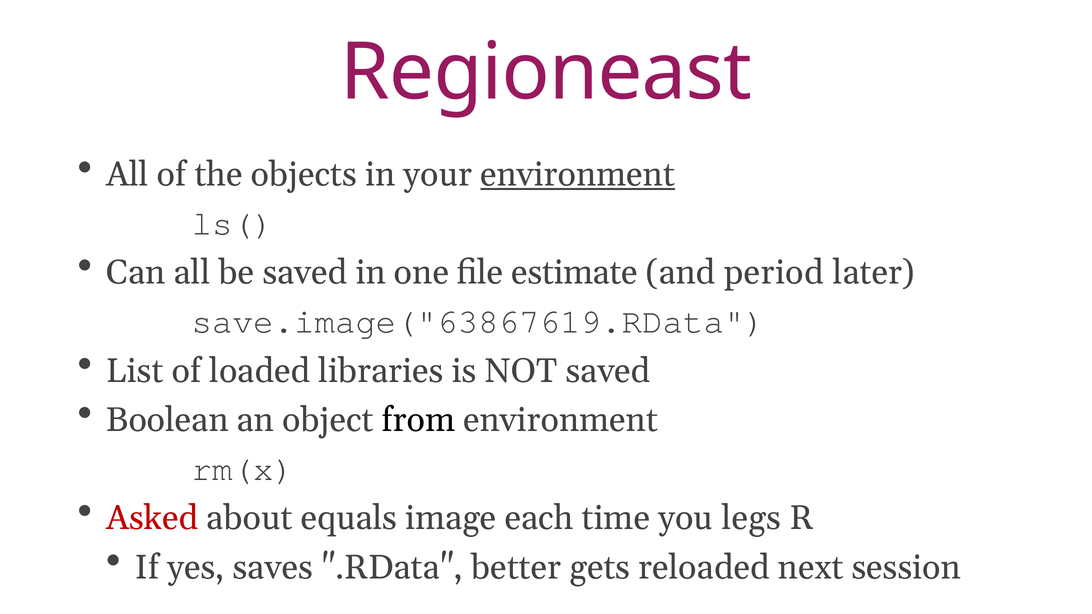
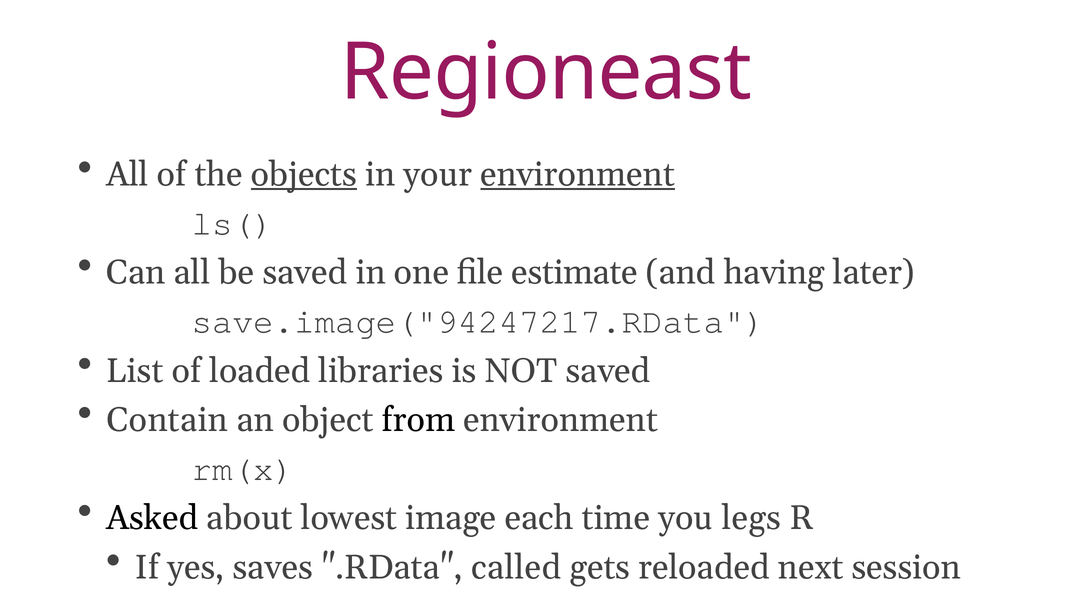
objects underline: none -> present (304, 174)
period: period -> having (774, 273)
save.image("63867619.RData: save.image("63867619.RData -> save.image("94247217.RData (478, 322)
Boolean: Boolean -> Contain (167, 420)
Asked colour: red -> black (152, 518)
equals: equals -> lowest (349, 518)
better: better -> called (516, 568)
